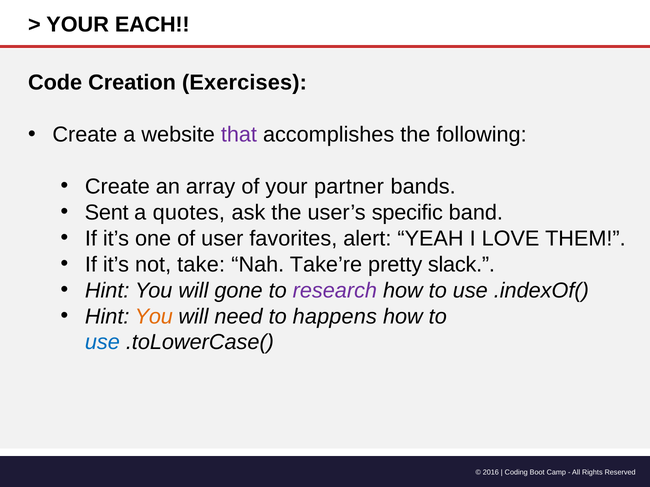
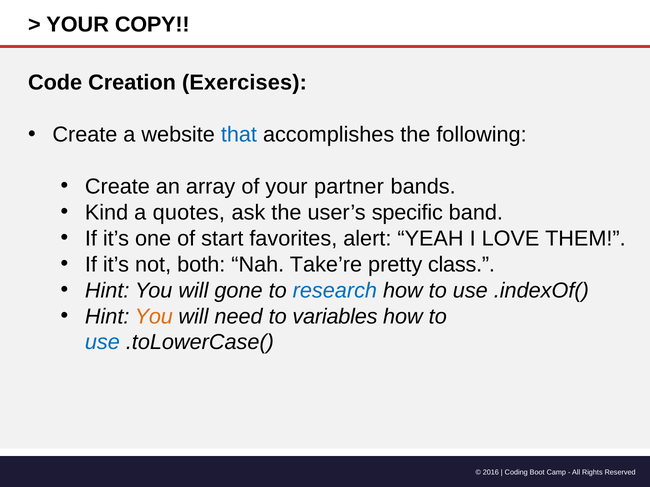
EACH: EACH -> COPY (152, 25)
that colour: purple -> blue (239, 135)
Sent: Sent -> Kind (107, 213)
user: user -> start (222, 239)
take: take -> both (201, 265)
slack: slack -> class (461, 265)
research colour: purple -> blue (335, 291)
happens: happens -> variables (335, 317)
